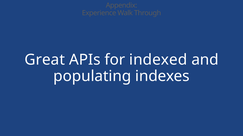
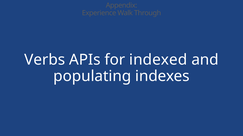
Great: Great -> Verbs (45, 60)
